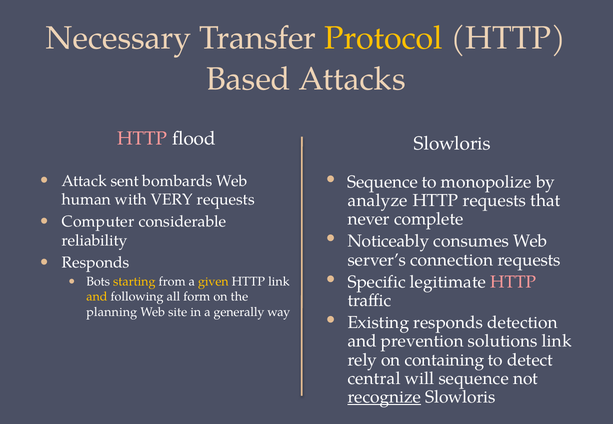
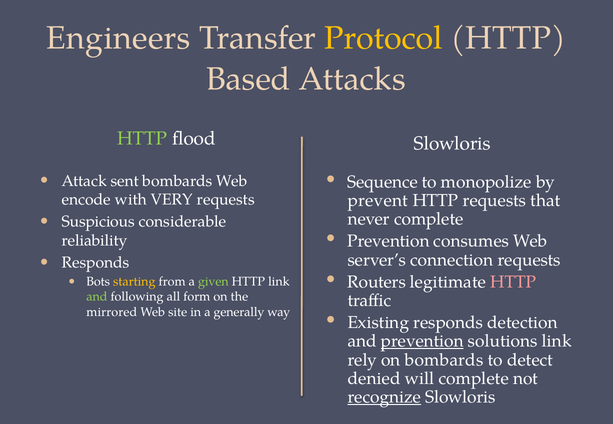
Necessary: Necessary -> Engineers (118, 38)
HTTP colour: pink -> light green (142, 138)
human: human -> encode (86, 200)
analyze: analyze -> prevent (378, 201)
Computer: Computer -> Suspicious (98, 222)
Noticeably: Noticeably -> Prevention (388, 241)
Specific: Specific -> Routers (377, 282)
given colour: yellow -> light green (213, 282)
and colour: yellow -> light green (97, 297)
planning: planning -> mirrored (112, 312)
prevention underline: none -> present (422, 342)
on containing: containing -> bombards (444, 360)
central: central -> denied (374, 379)
will sequence: sequence -> complete (474, 379)
